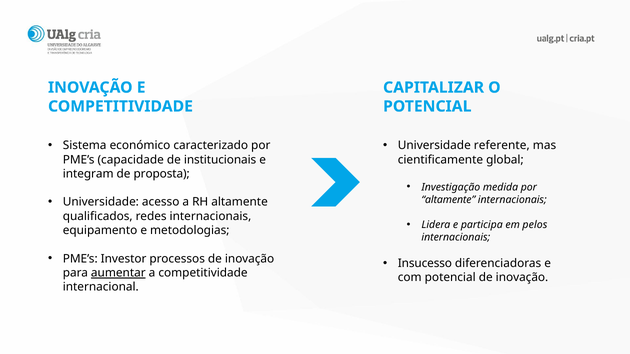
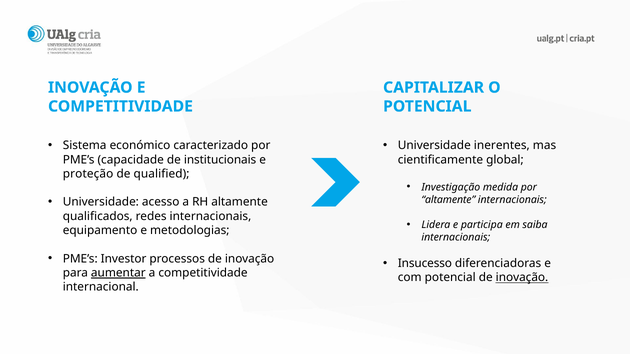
referente: referente -> inerentes (502, 146)
integram: integram -> proteção (88, 174)
proposta: proposta -> qualified (162, 174)
pelos: pelos -> saiba (535, 225)
inovação underline: none -> present (522, 278)
